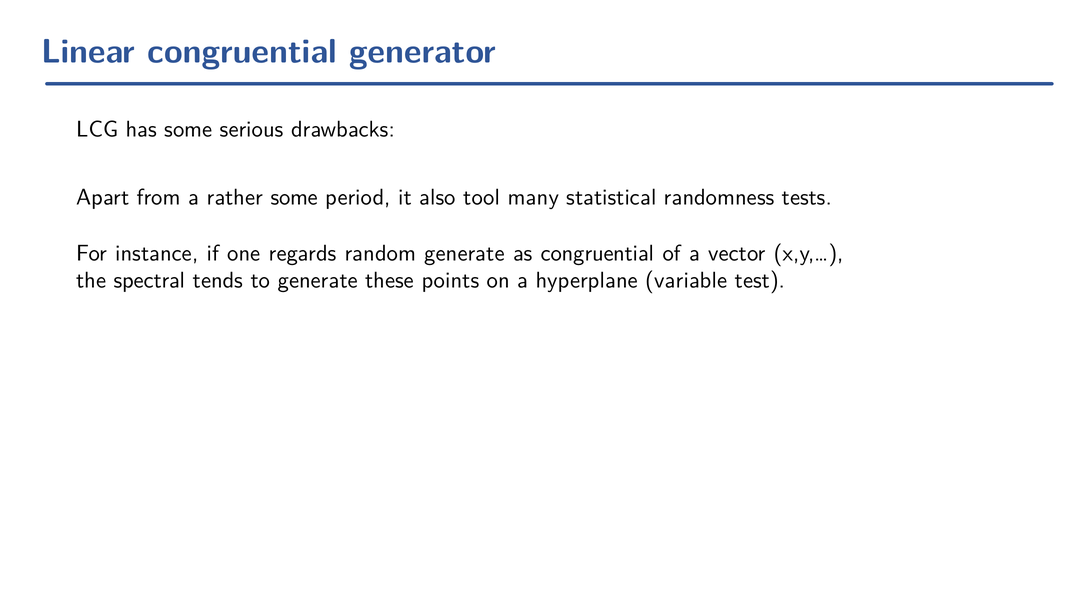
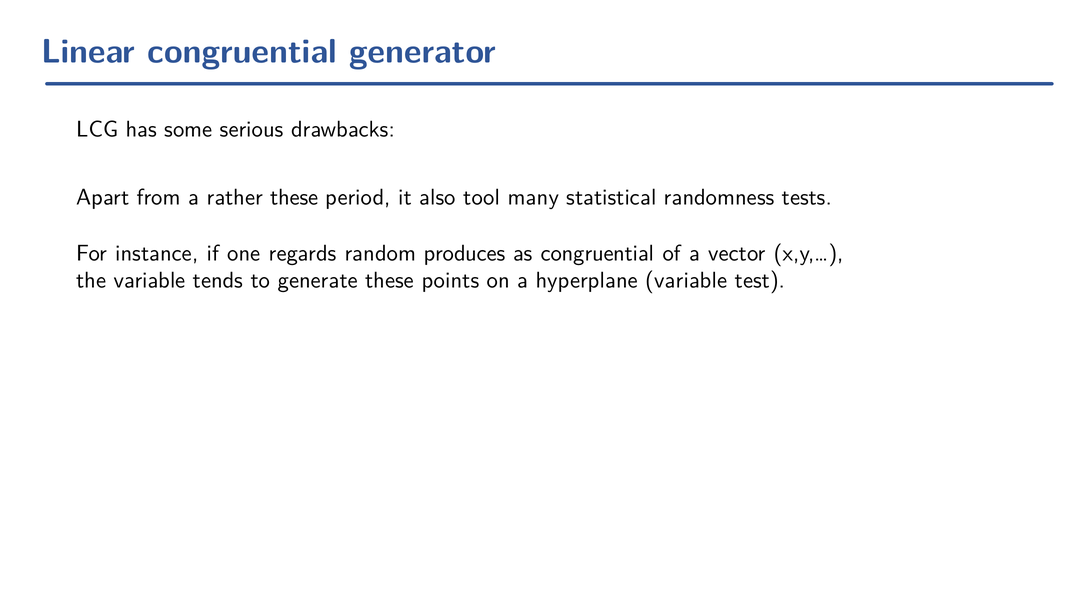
rather some: some -> these (294, 197)
random generate: generate -> produces (465, 253)
the spectral: spectral -> variable (150, 280)
